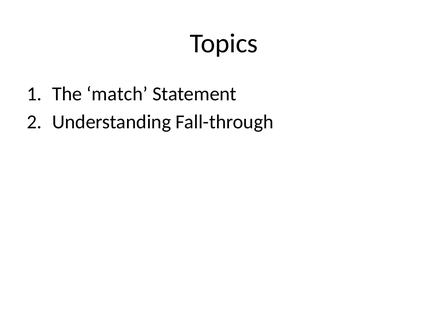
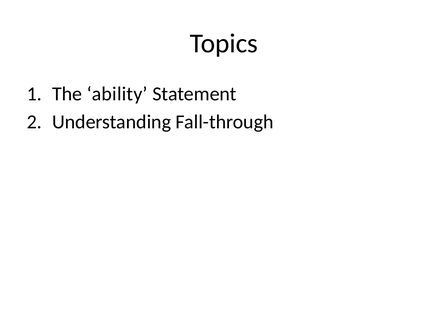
match: match -> ability (117, 94)
